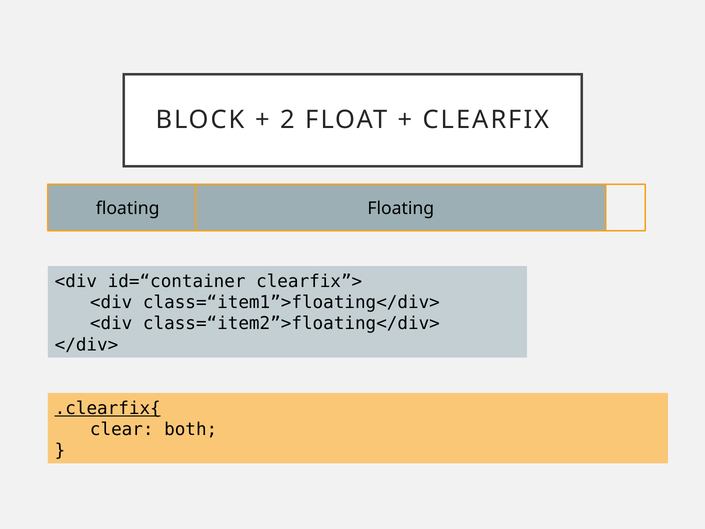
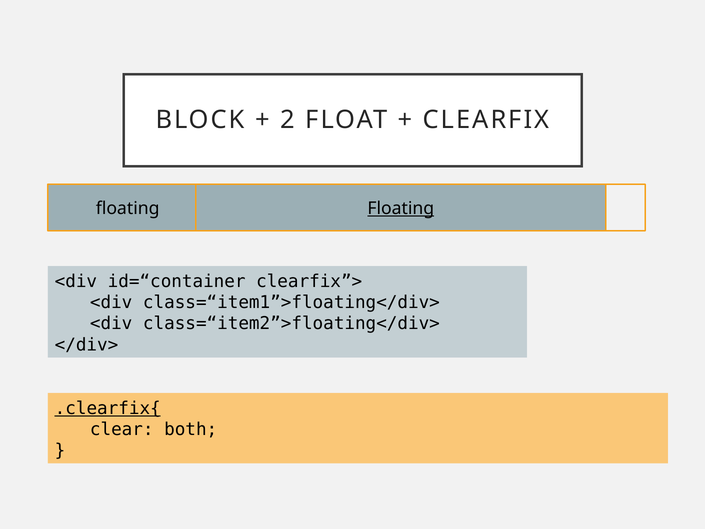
Floating underline: none -> present (401, 208)
